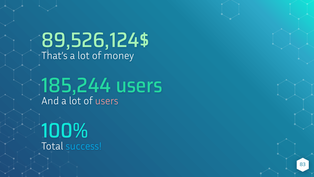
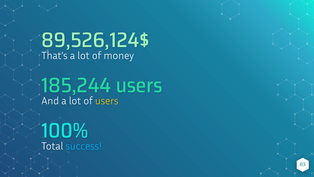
users colour: pink -> yellow (107, 101)
